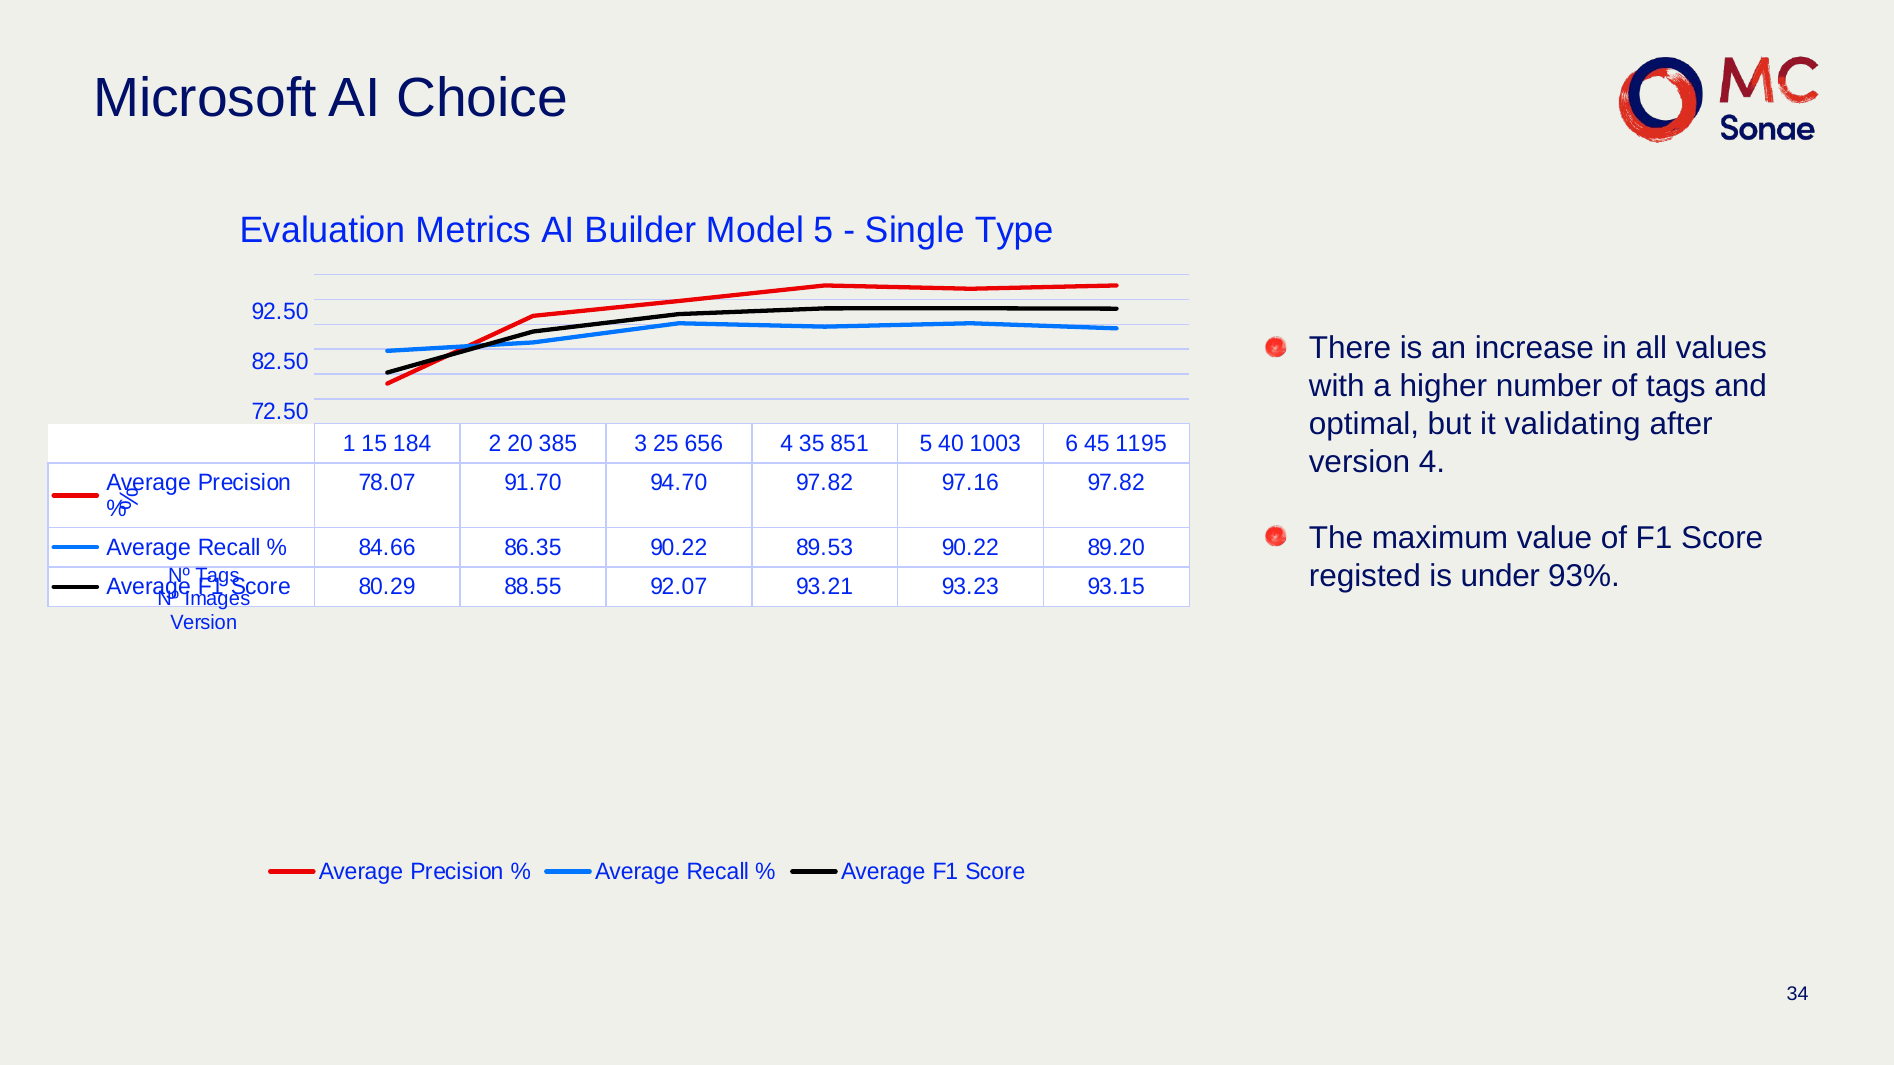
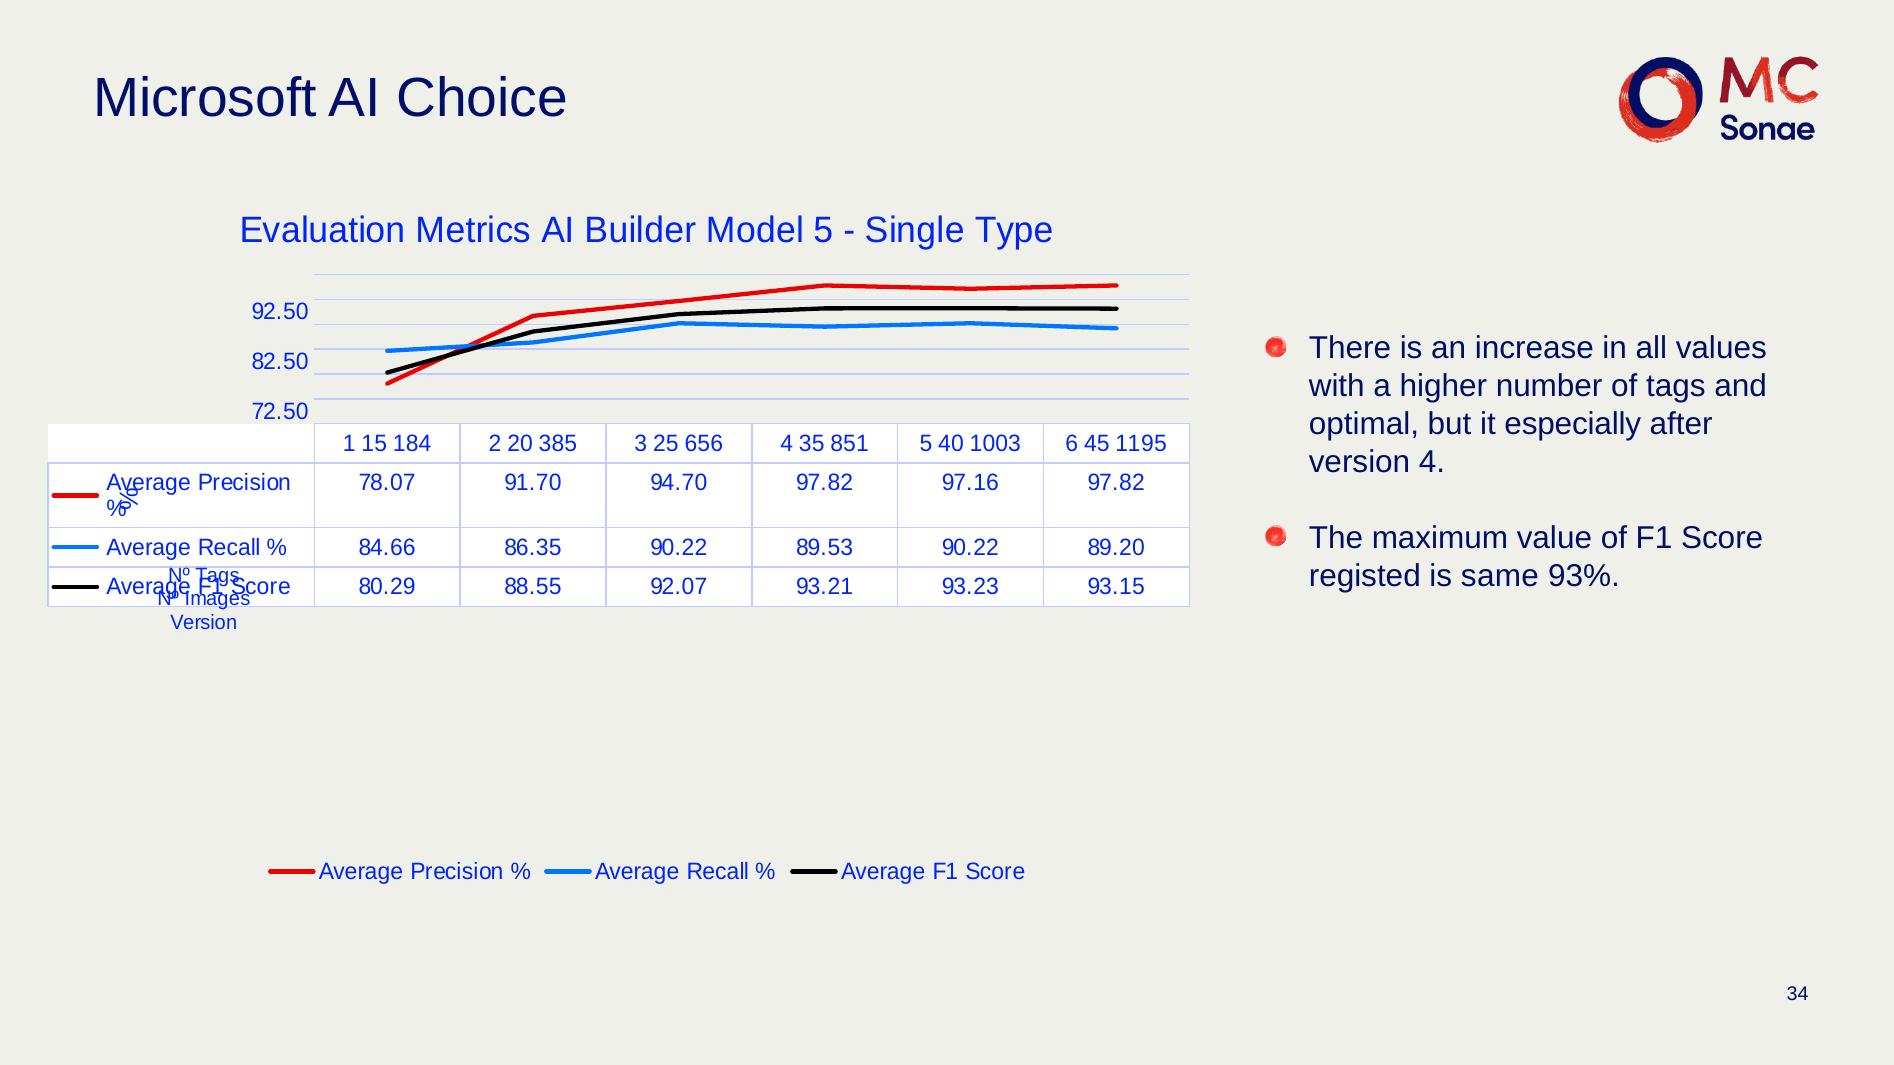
validating: validating -> especially (1573, 424)
under: under -> same (1500, 576)
